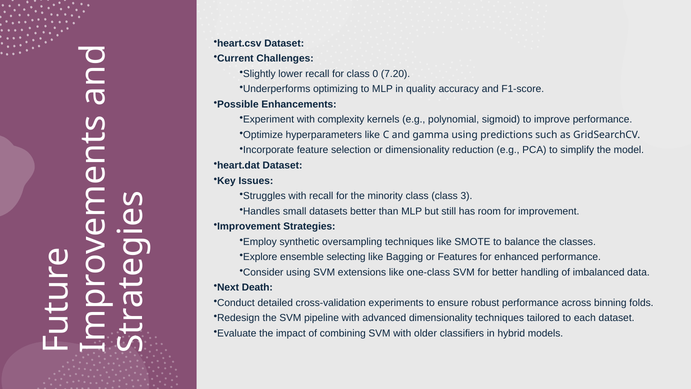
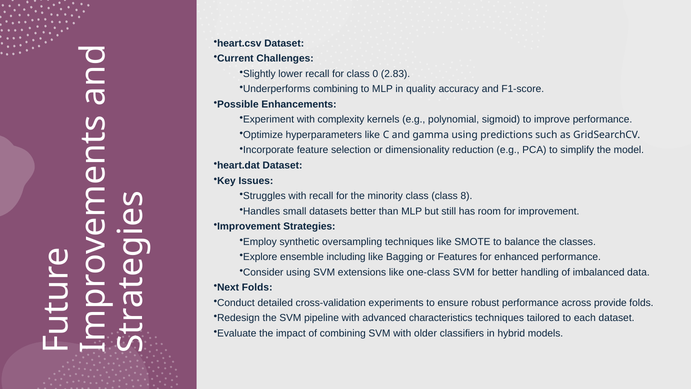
7.20: 7.20 -> 2.83 (396, 74)
Underperforms optimizing: optimizing -> combining (336, 89)
3: 3 -> 8 (466, 196)
selecting: selecting -> including (346, 257)
Next Death: Death -> Folds (257, 287)
binning: binning -> provide (610, 302)
advanced dimensionality: dimensionality -> characteristics (441, 318)
